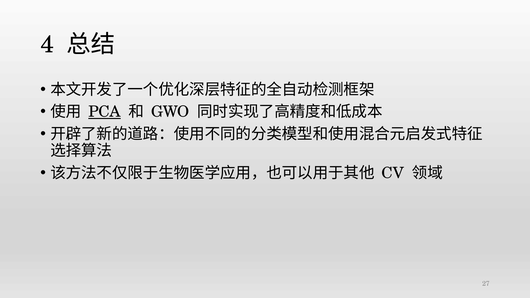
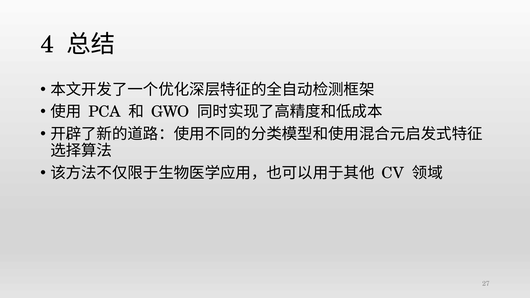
PCA underline: present -> none (105, 112)
